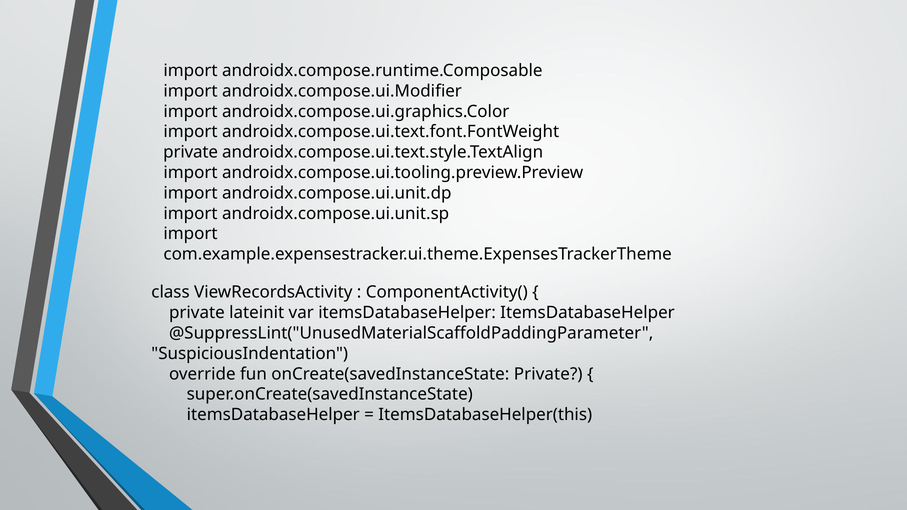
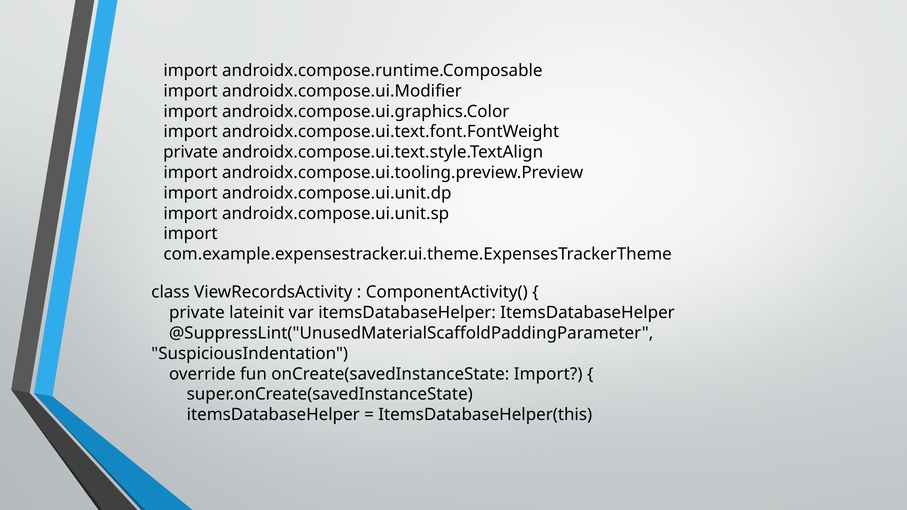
onCreate(savedInstanceState Private: Private -> Import (548, 374)
